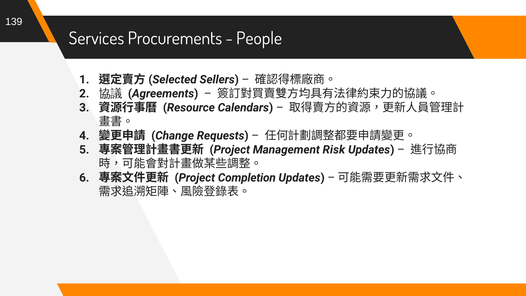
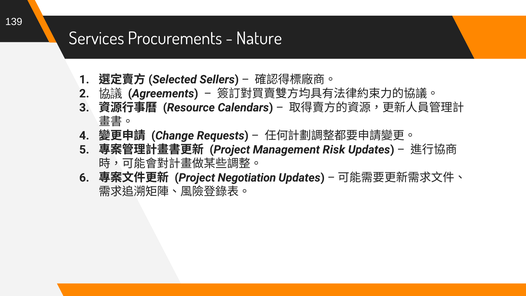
People: People -> Nature (259, 38)
Completion: Completion -> Negotiation (247, 178)
